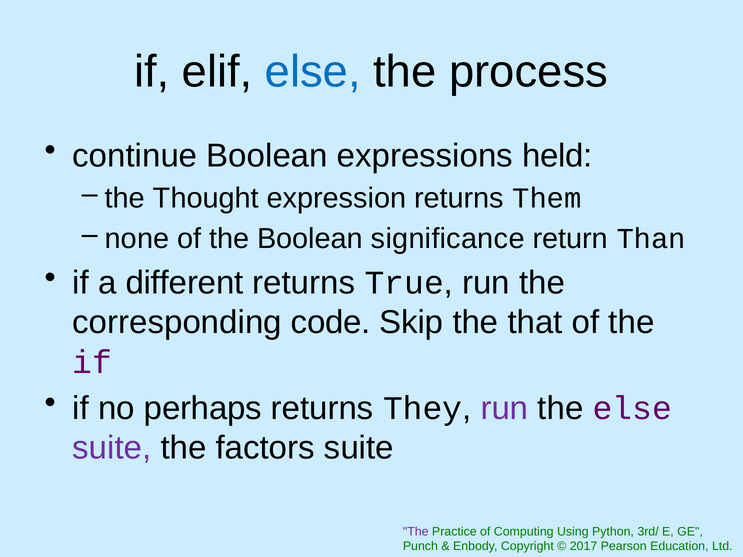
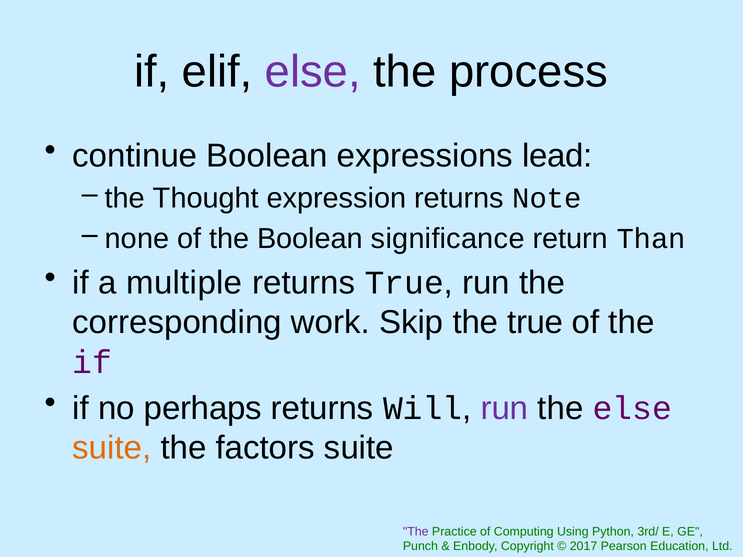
else colour: blue -> purple (313, 72)
held: held -> lead (557, 156)
Them: Them -> Note (547, 199)
different: different -> multiple (184, 283)
code: code -> work (330, 323)
the that: that -> true (535, 323)
They: They -> Will (423, 409)
suite colour: purple -> orange (112, 448)
